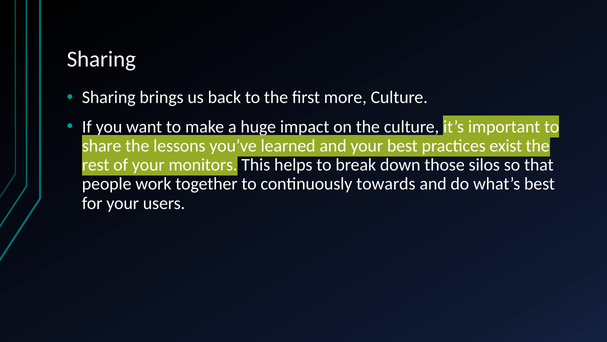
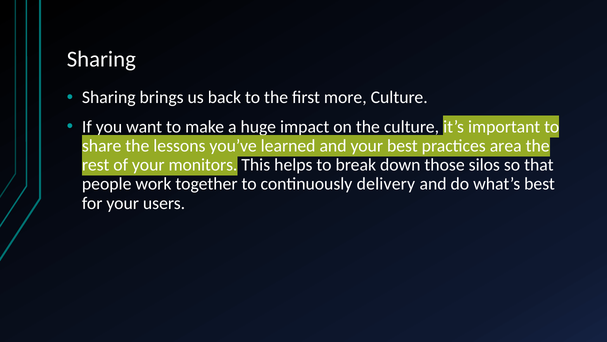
exist: exist -> area (506, 146)
towards: towards -> delivery (386, 184)
